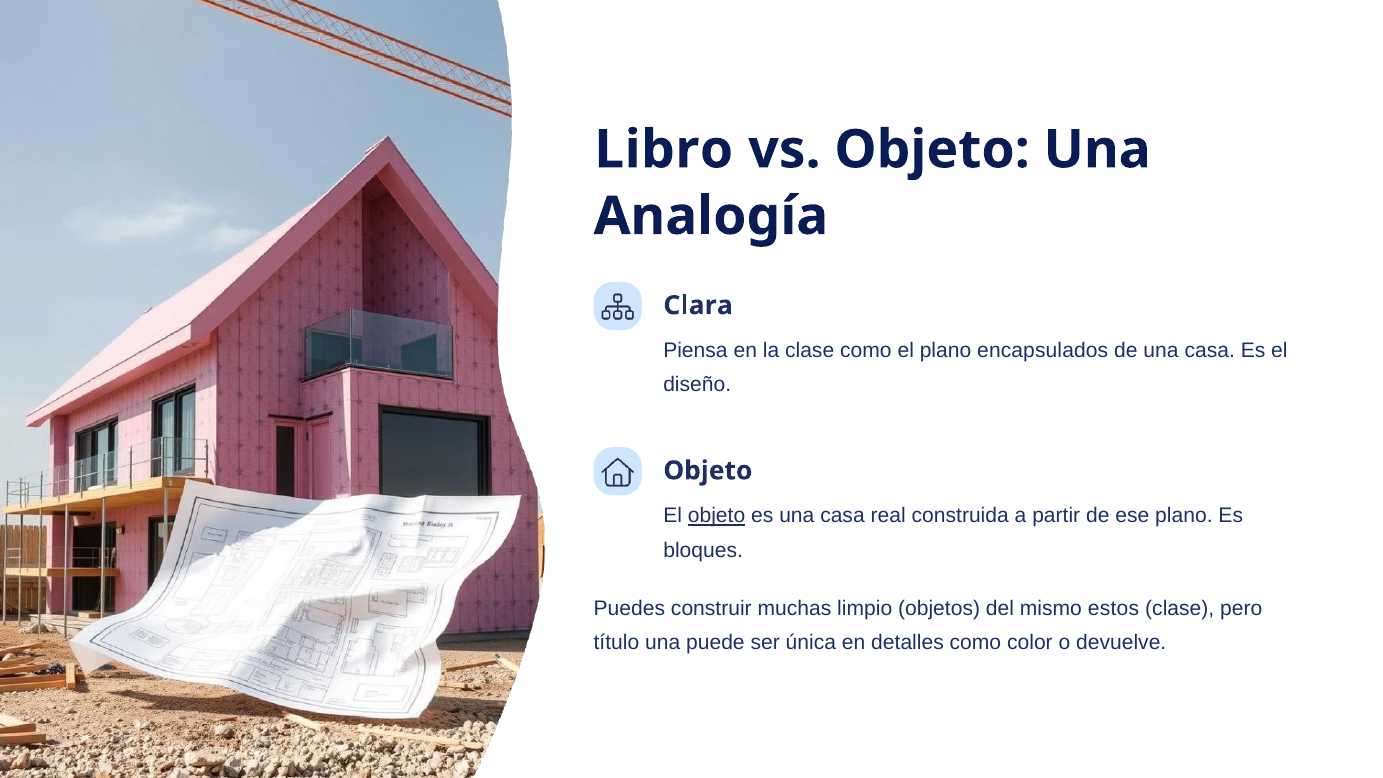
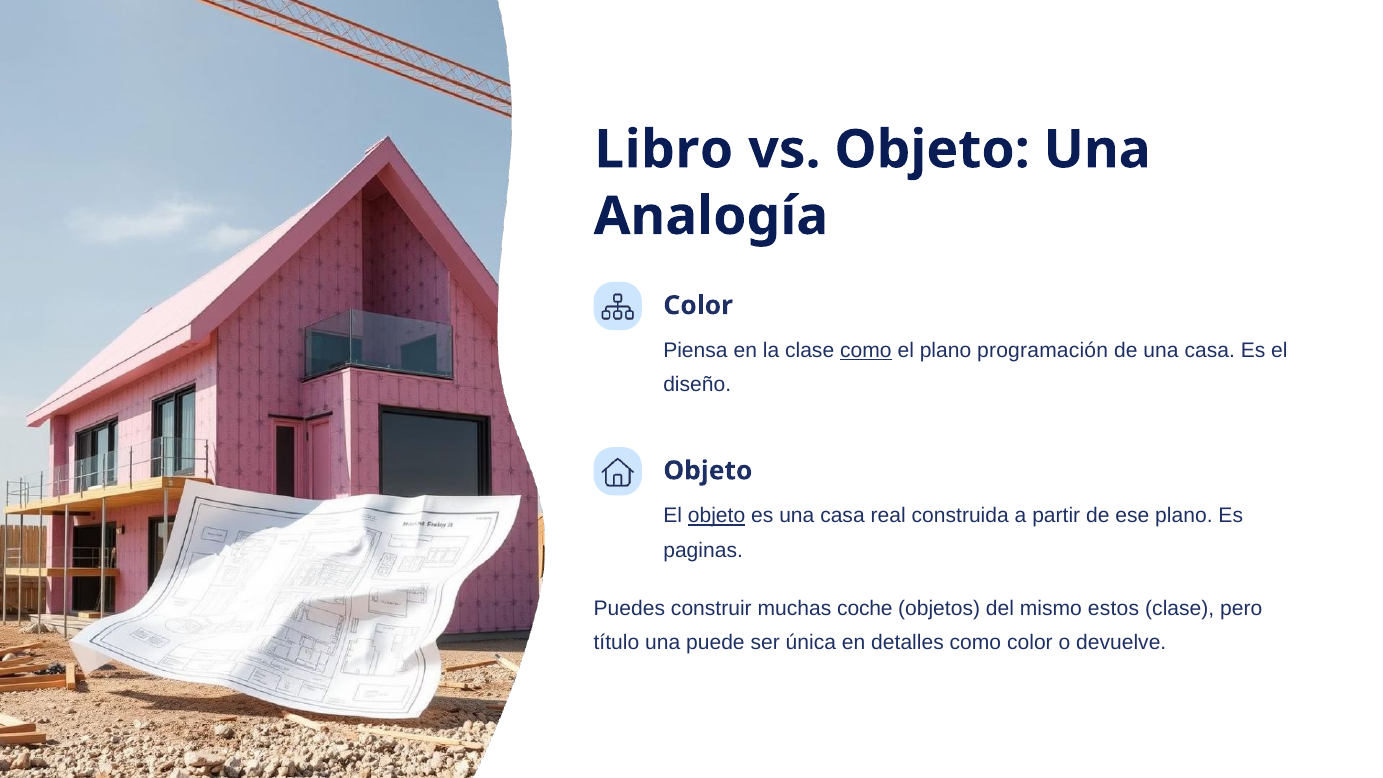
Clara: Clara -> Color (698, 305)
como underline: none -> present (866, 351)
encapsulados: encapsulados -> programación (1043, 351)
bloques: bloques -> paginas (703, 550)
limpio: limpio -> coche (865, 609)
